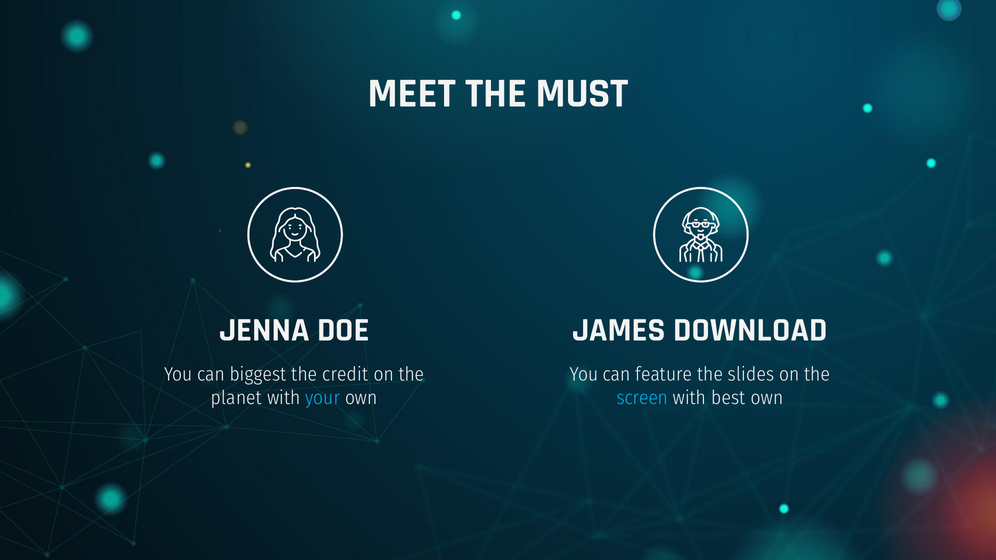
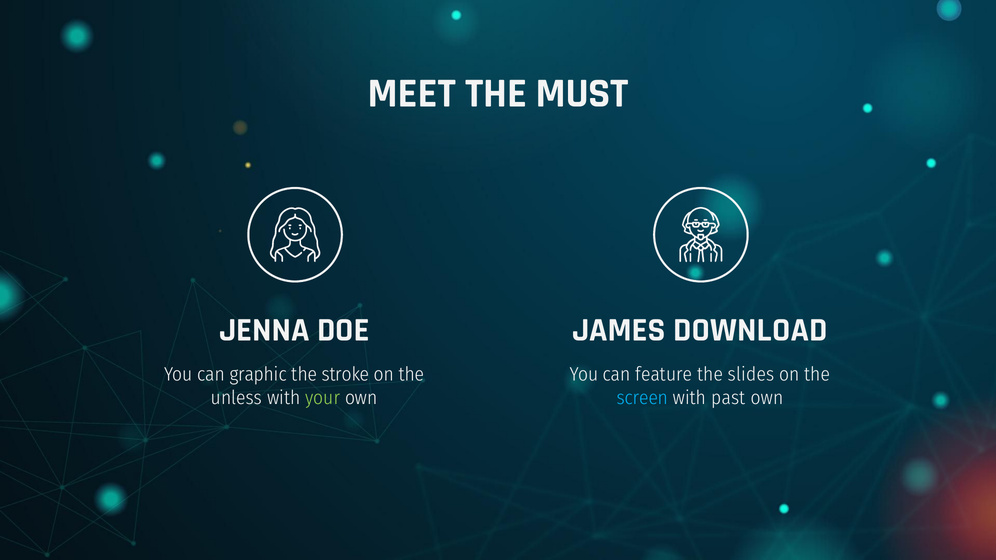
biggest: biggest -> graphic (258, 375)
credit: credit -> stroke (345, 375)
planet: planet -> unless (237, 398)
your colour: light blue -> light green (323, 398)
best: best -> past (728, 398)
